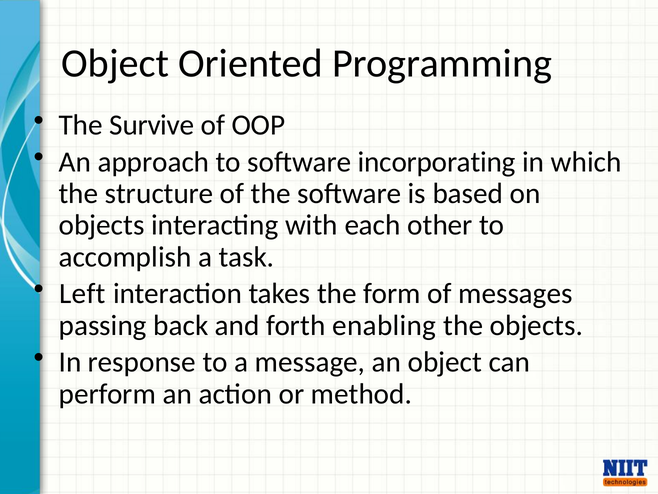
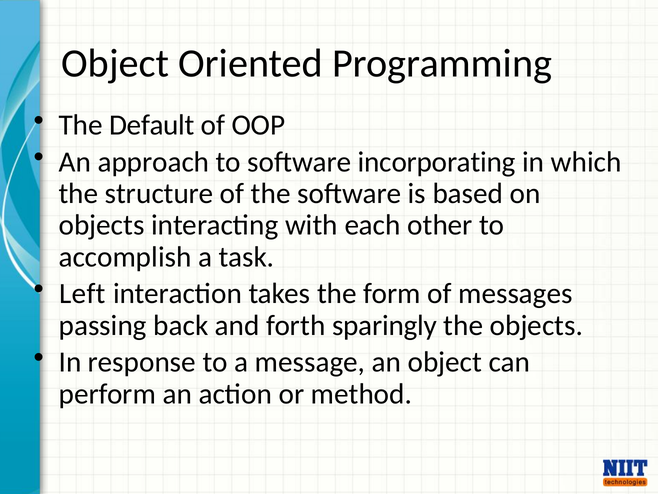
Survive: Survive -> Default (152, 125)
enabling: enabling -> sparingly (385, 325)
